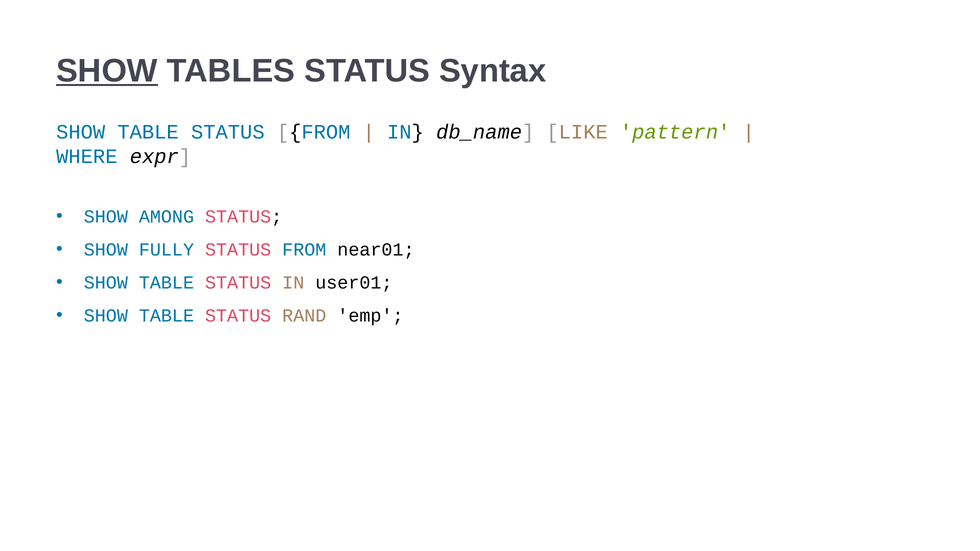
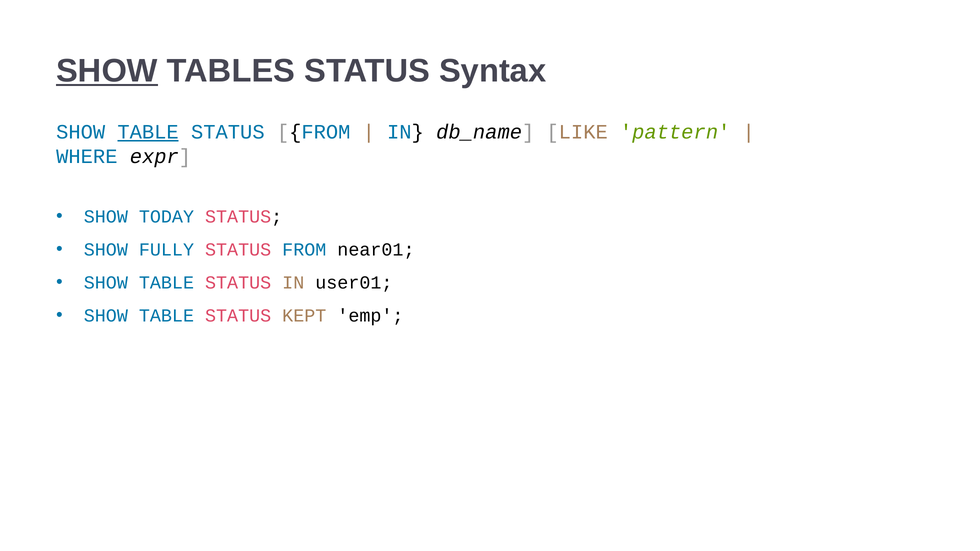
TABLE underline: none -> present (148, 132)
AMONG: AMONG -> TODAY (166, 217)
RAND: RAND -> KEPT (304, 316)
